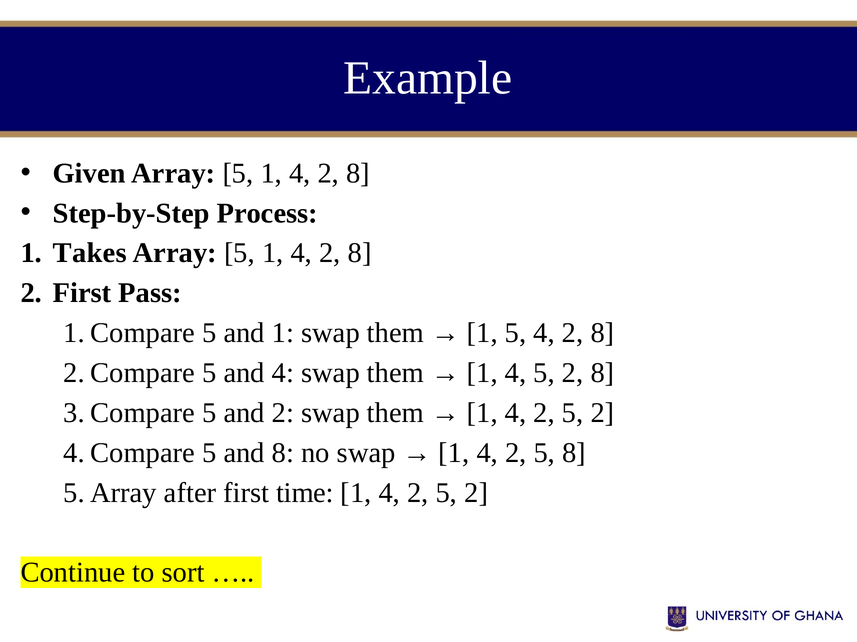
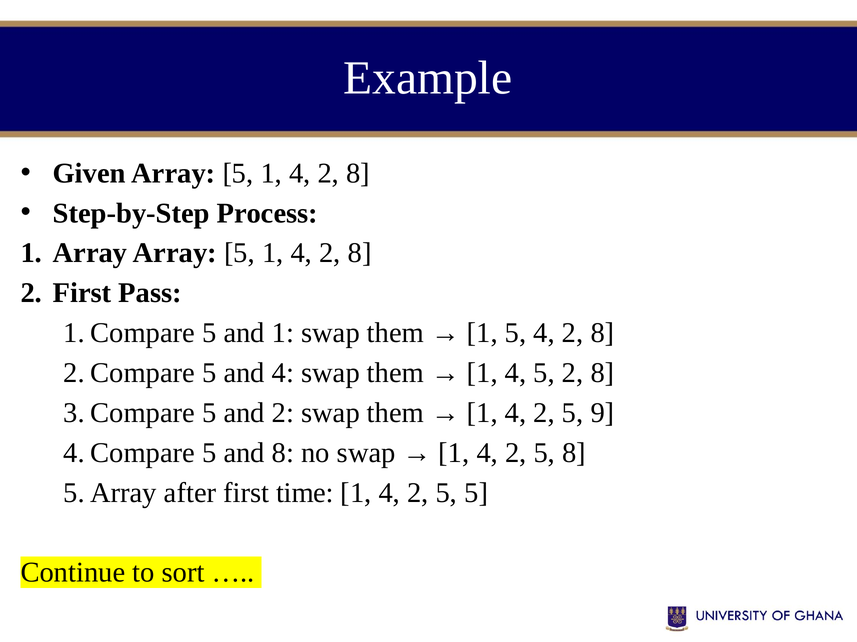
1 Takes: Takes -> Array (90, 253)
2: 2 -> 9 (602, 413)
2: 2 -> 5 (476, 493)
